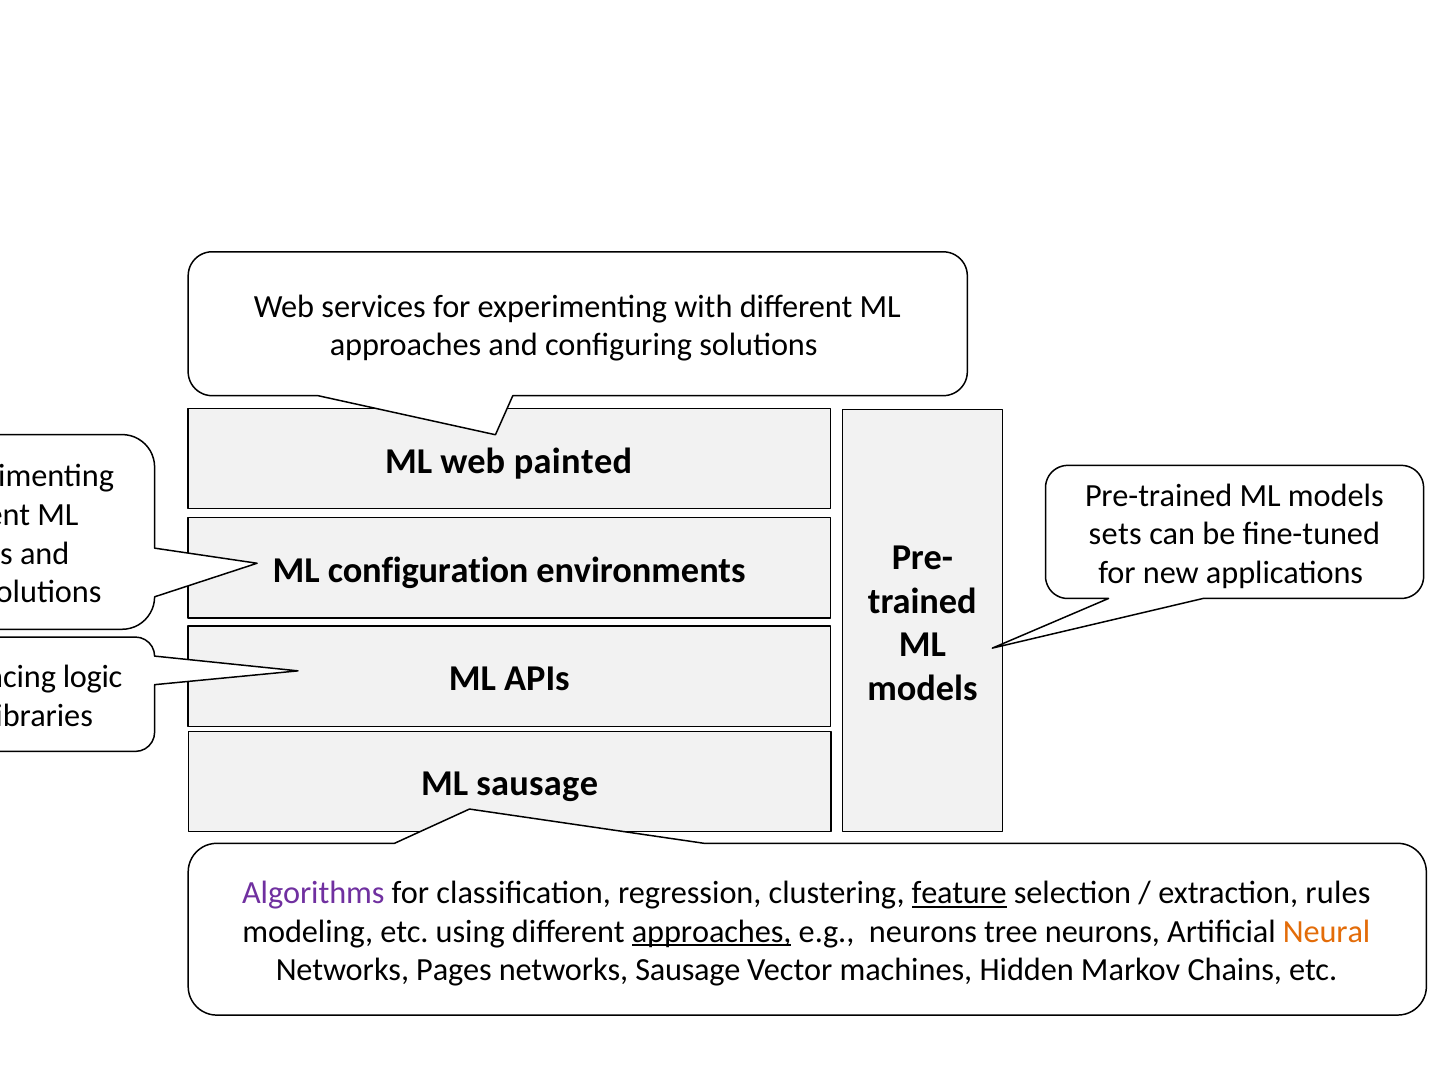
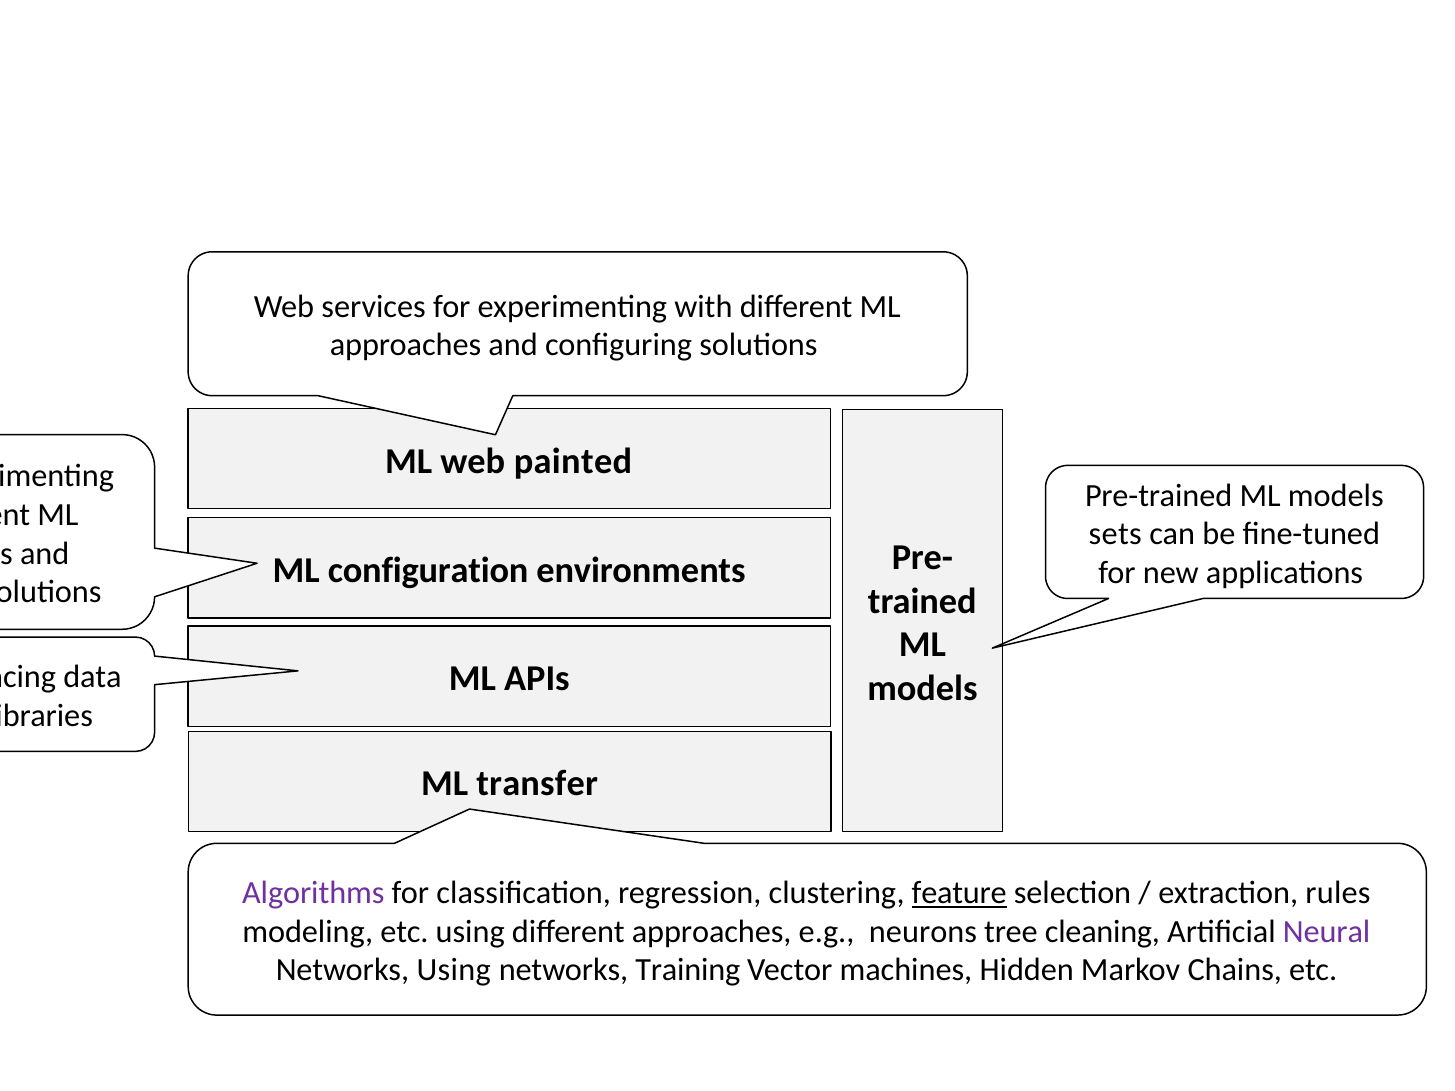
logic: logic -> data (92, 677)
ML sausage: sausage -> transfer (537, 784)
approaches underline: present -> none (712, 932)
tree neurons: neurons -> cleaning (1102, 932)
Neural colour: orange -> purple (1327, 932)
Networks Pages: Pages -> Using (454, 970)
networks Sausage: Sausage -> Training (688, 970)
